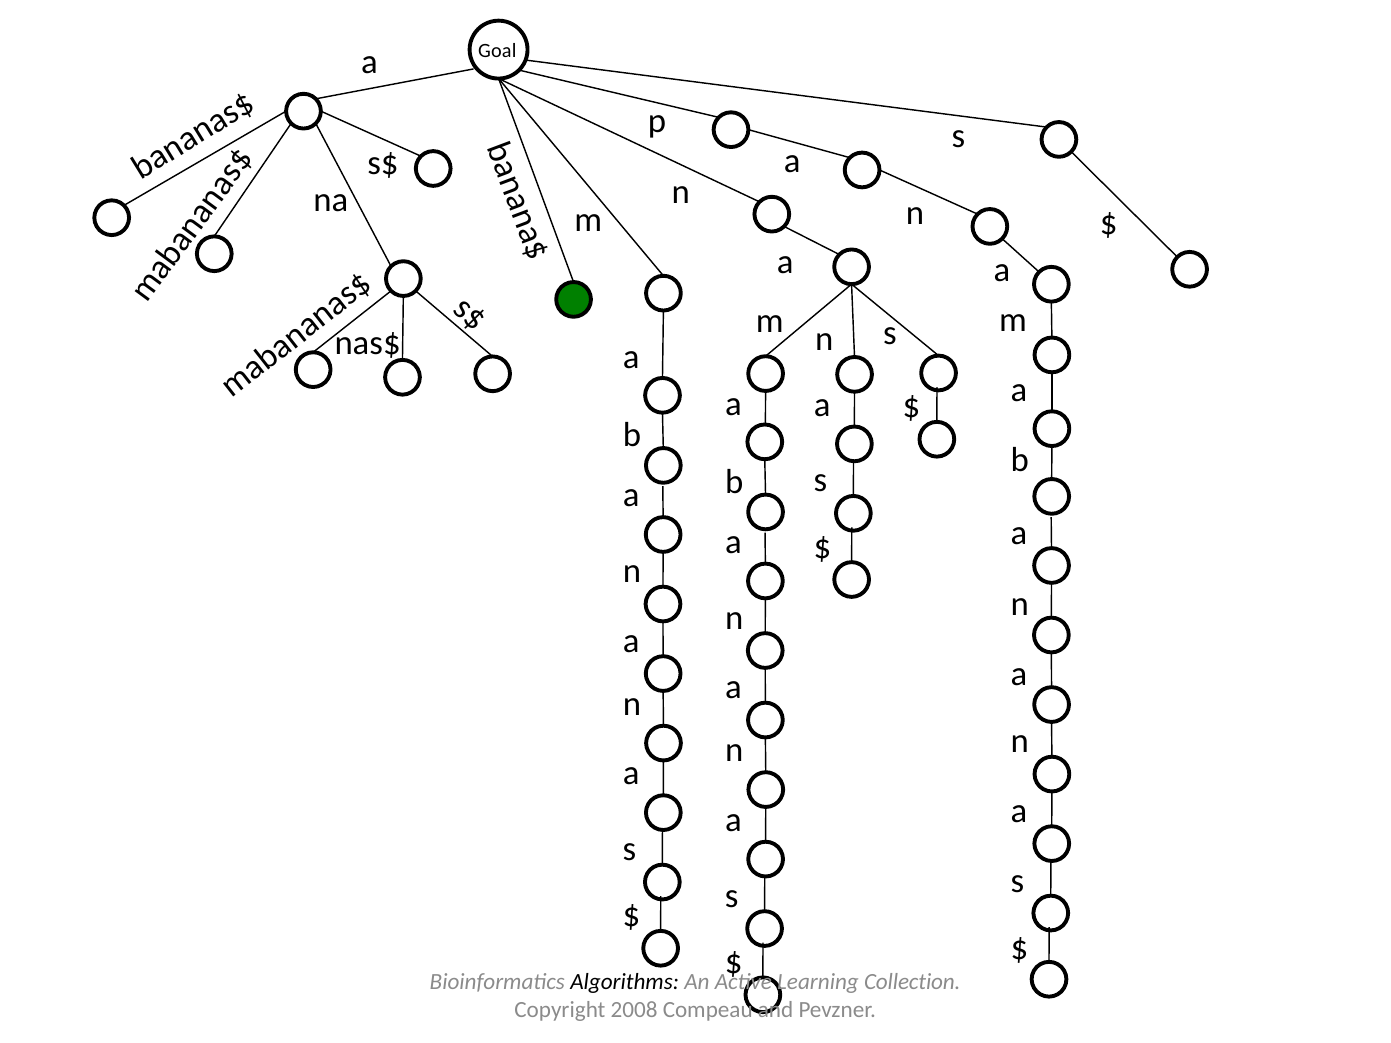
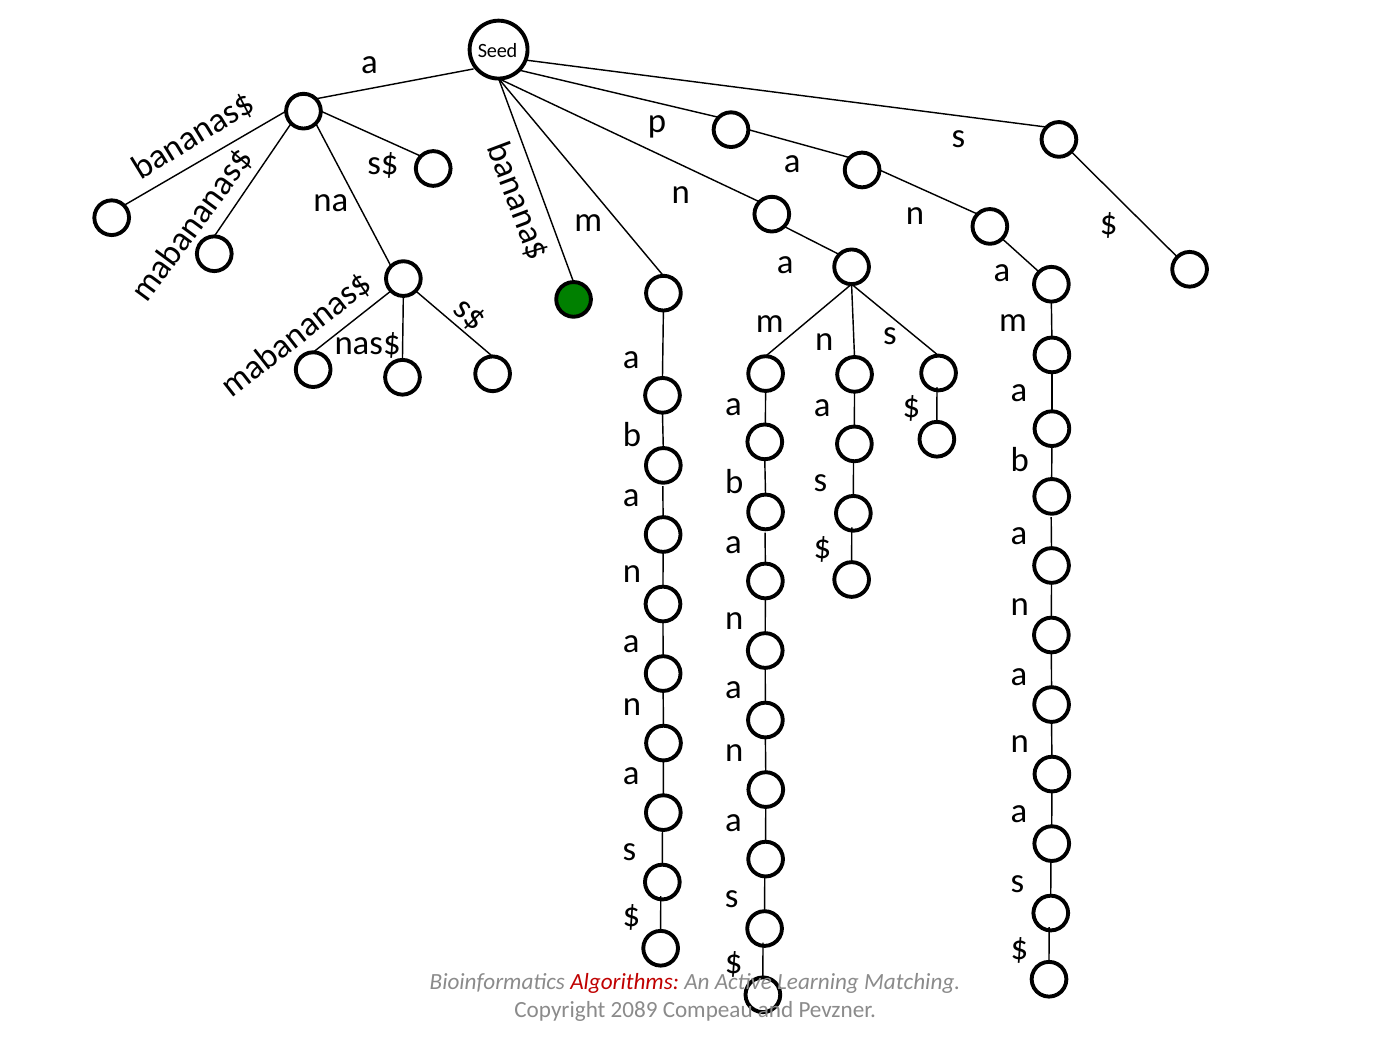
Goal: Goal -> Seed (498, 51)
Algorithms colour: black -> red (625, 982)
Collection: Collection -> Matching (912, 982)
2008: 2008 -> 2089 (634, 1010)
